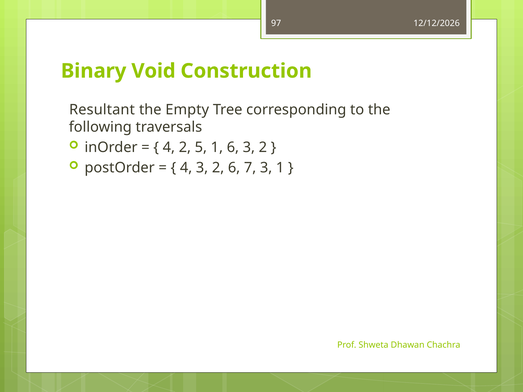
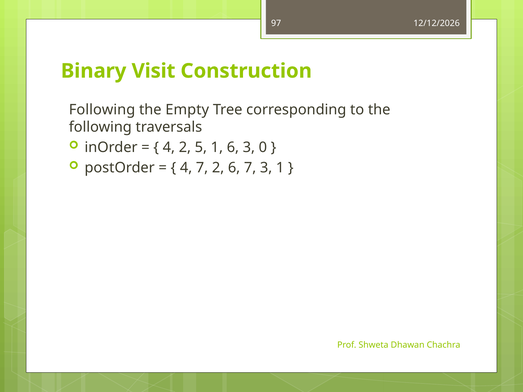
Void: Void -> Visit (153, 71)
Resultant: Resultant -> Following (102, 110)
6 3 2: 2 -> 0 (263, 147)
4 3: 3 -> 7 (202, 168)
